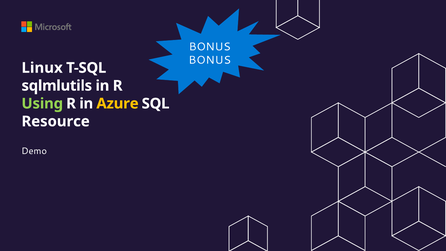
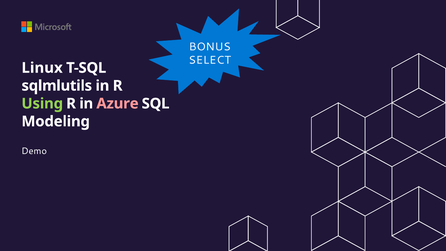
BONUS: BONUS -> SELECT (210, 60)
Azure colour: yellow -> pink (117, 104)
Resource: Resource -> Modeling (56, 121)
